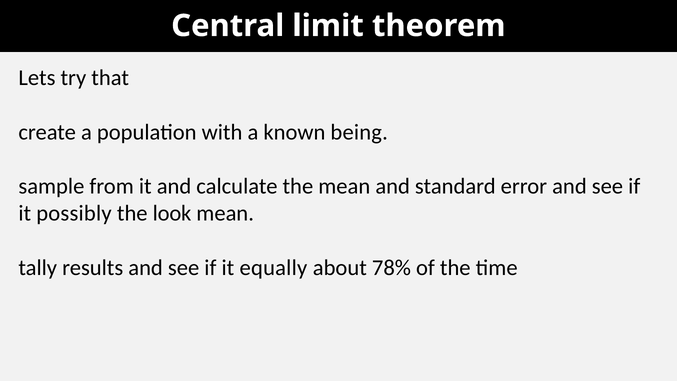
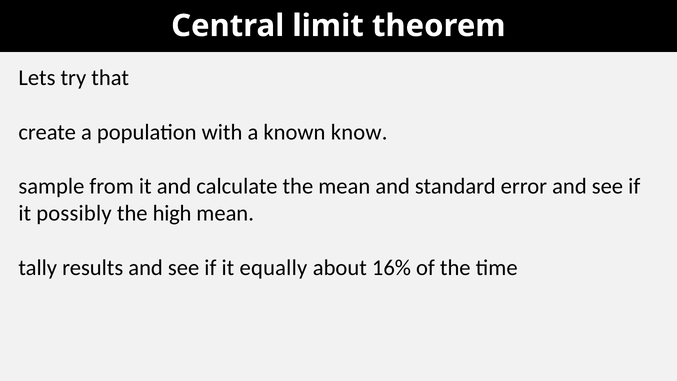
being: being -> know (359, 132)
look: look -> high (172, 213)
78%: 78% -> 16% (391, 268)
